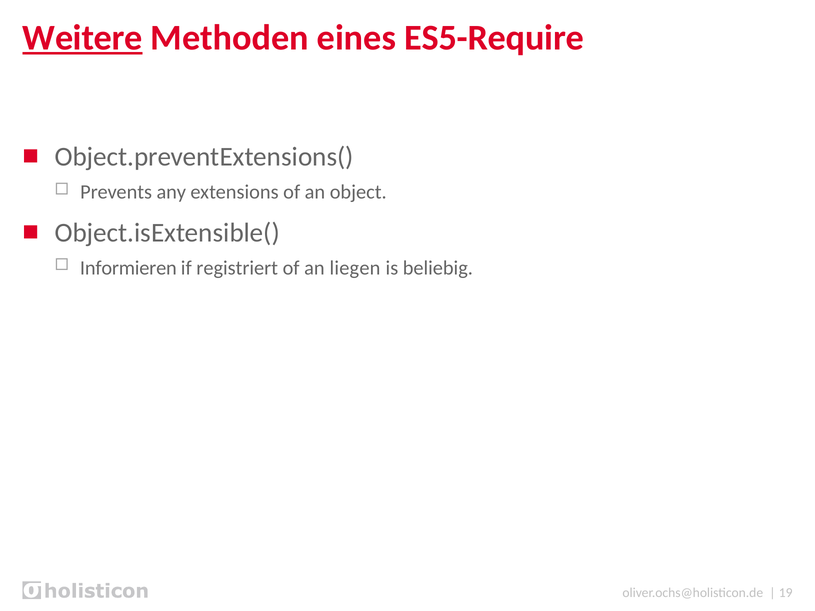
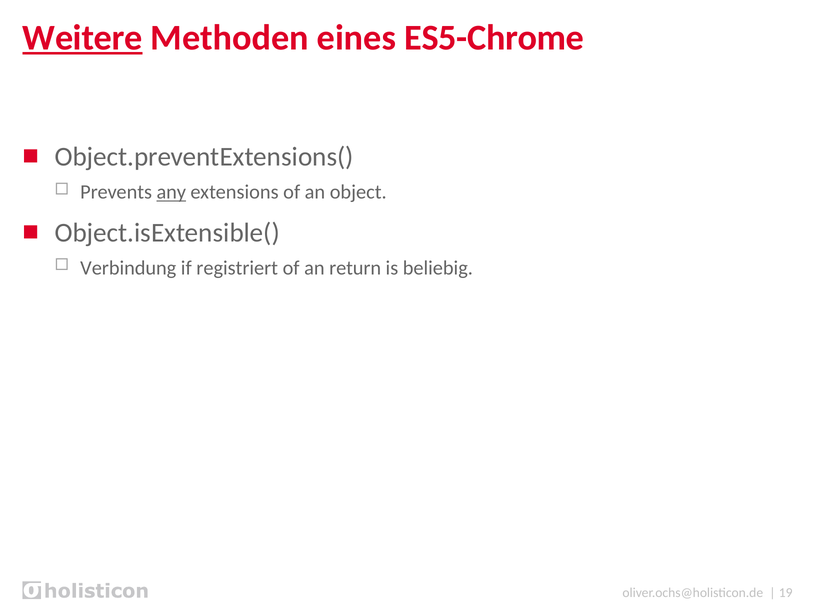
ES5-Require: ES5-Require -> ES5-Chrome (494, 38)
any underline: none -> present (171, 192)
Informieren: Informieren -> Verbindung (128, 268)
liegen: liegen -> return (355, 268)
